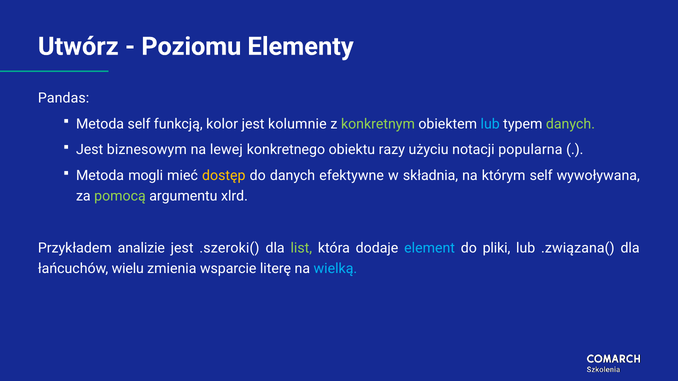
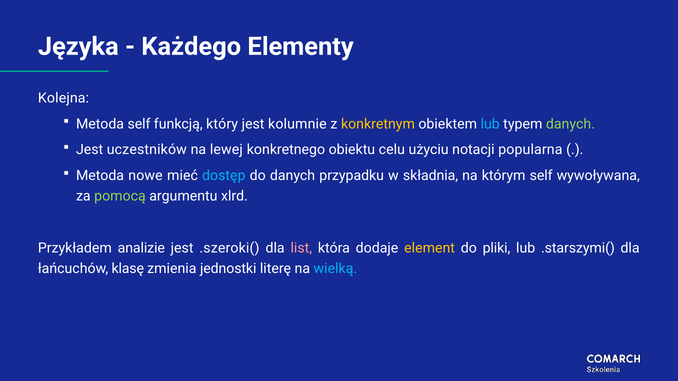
Utwórz: Utwórz -> Języka (78, 47)
Poziomu: Poziomu -> Każdego (191, 47)
Pandas: Pandas -> Kolejna (64, 98)
kolor: kolor -> który (222, 124)
konkretnym colour: light green -> yellow (378, 124)
biznesowym: biznesowym -> uczestników (147, 150)
razy: razy -> celu (392, 150)
mogli: mogli -> nowe (146, 176)
dostęp colour: yellow -> light blue (224, 176)
efektywne: efektywne -> przypadku (352, 176)
list colour: light green -> pink (301, 248)
element colour: light blue -> yellow (430, 248)
.związana(: .związana( -> .starszymi( (578, 248)
wielu: wielu -> klasę (128, 269)
wsparcie: wsparcie -> jednostki (228, 269)
